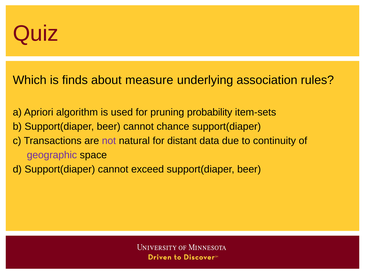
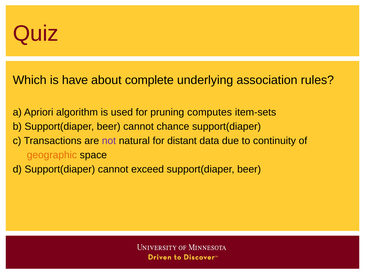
finds: finds -> have (75, 80)
measure: measure -> complete (149, 80)
probability: probability -> computes (210, 112)
geographic colour: purple -> orange (52, 155)
